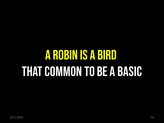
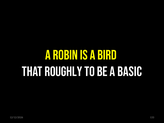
COMMON: COMMON -> ROUGHLY (63, 71)
